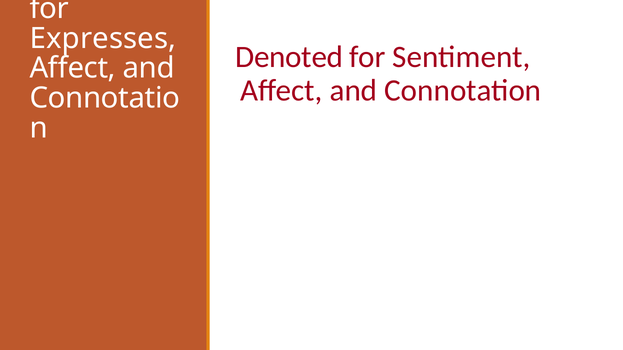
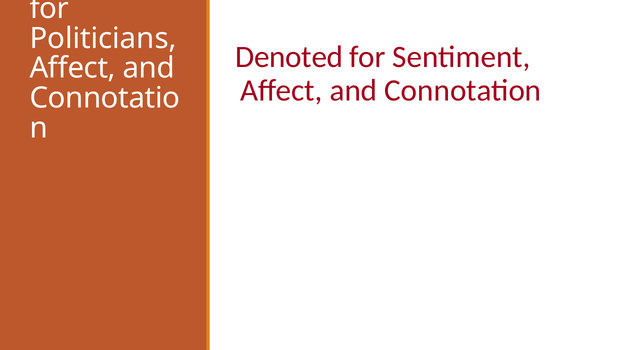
Expresses: Expresses -> Politicians (103, 38)
